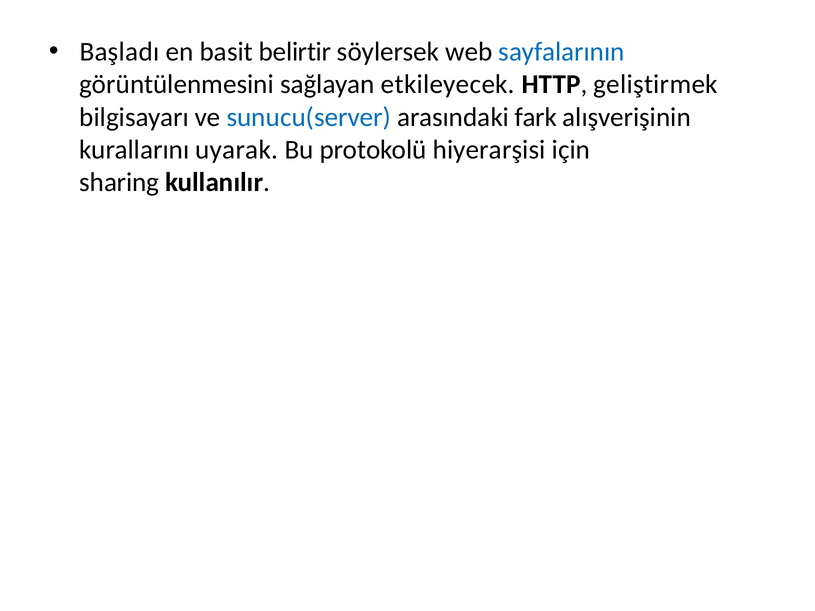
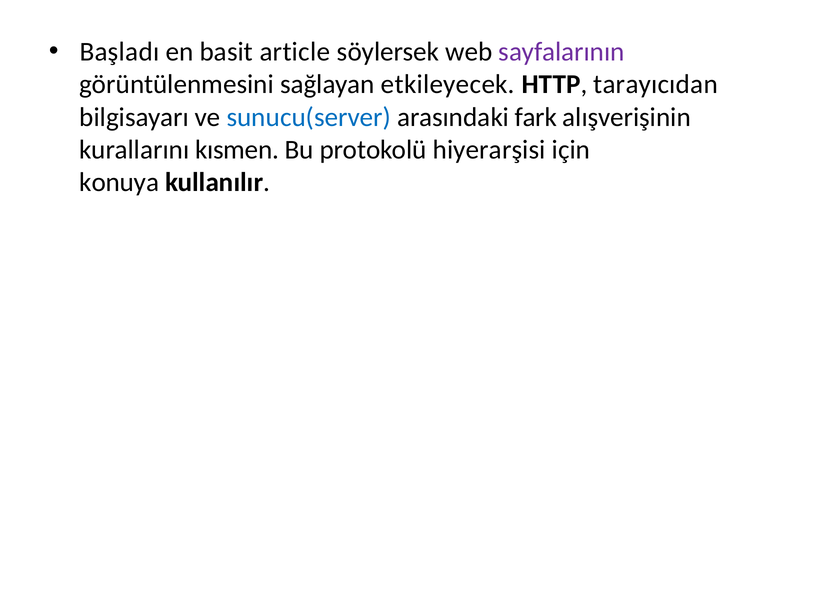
belirtir: belirtir -> article (295, 52)
sayfalarının colour: blue -> purple (562, 52)
geliştirmek: geliştirmek -> tarayıcıdan (656, 85)
uyarak: uyarak -> kısmen (237, 150)
sharing: sharing -> konuya (119, 182)
